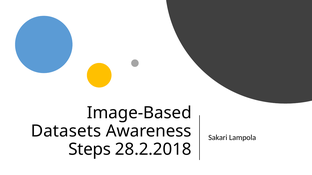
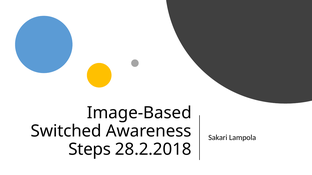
Datasets: Datasets -> Switched (66, 131)
